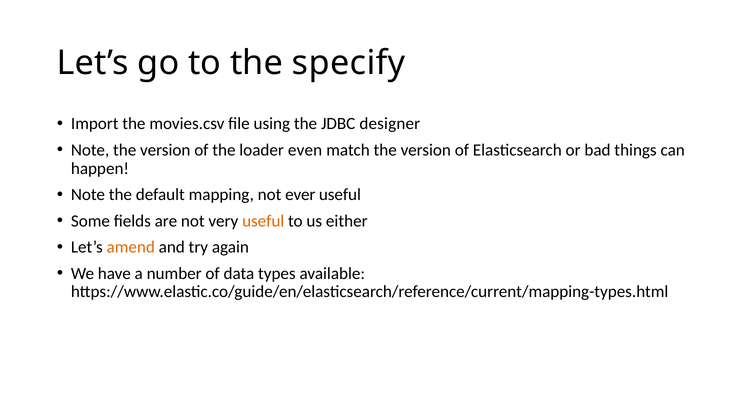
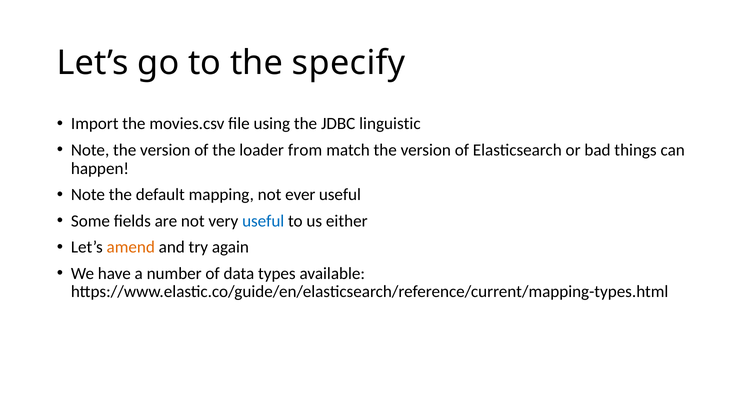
designer: designer -> linguistic (390, 124)
even: even -> from (305, 150)
useful colour: orange -> blue (263, 221)
